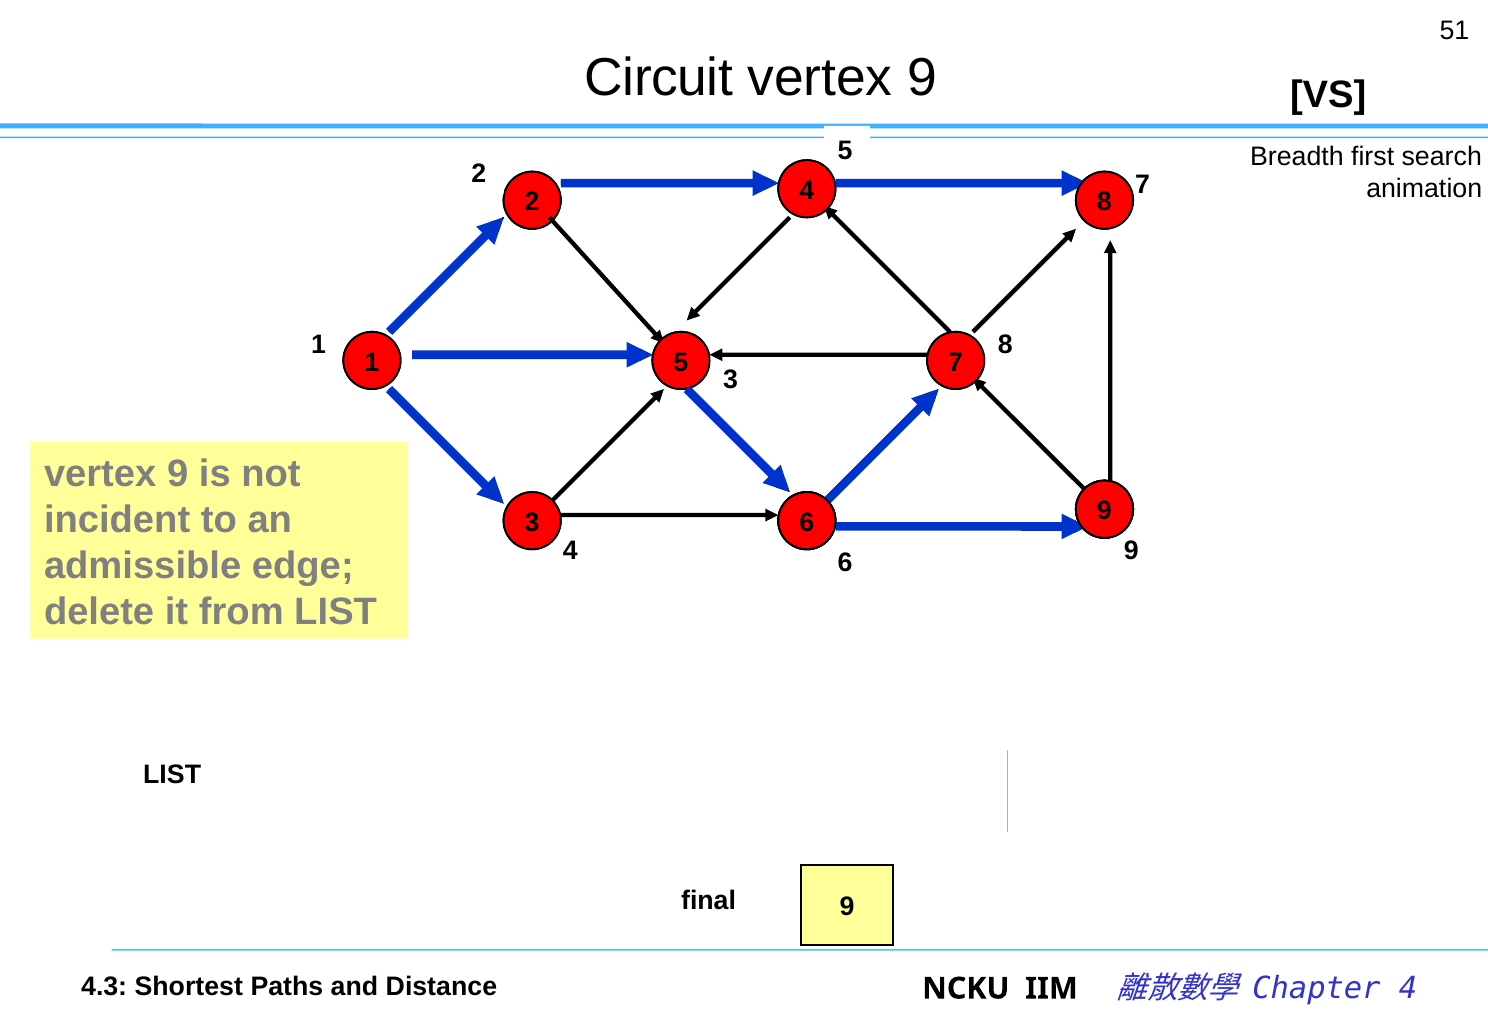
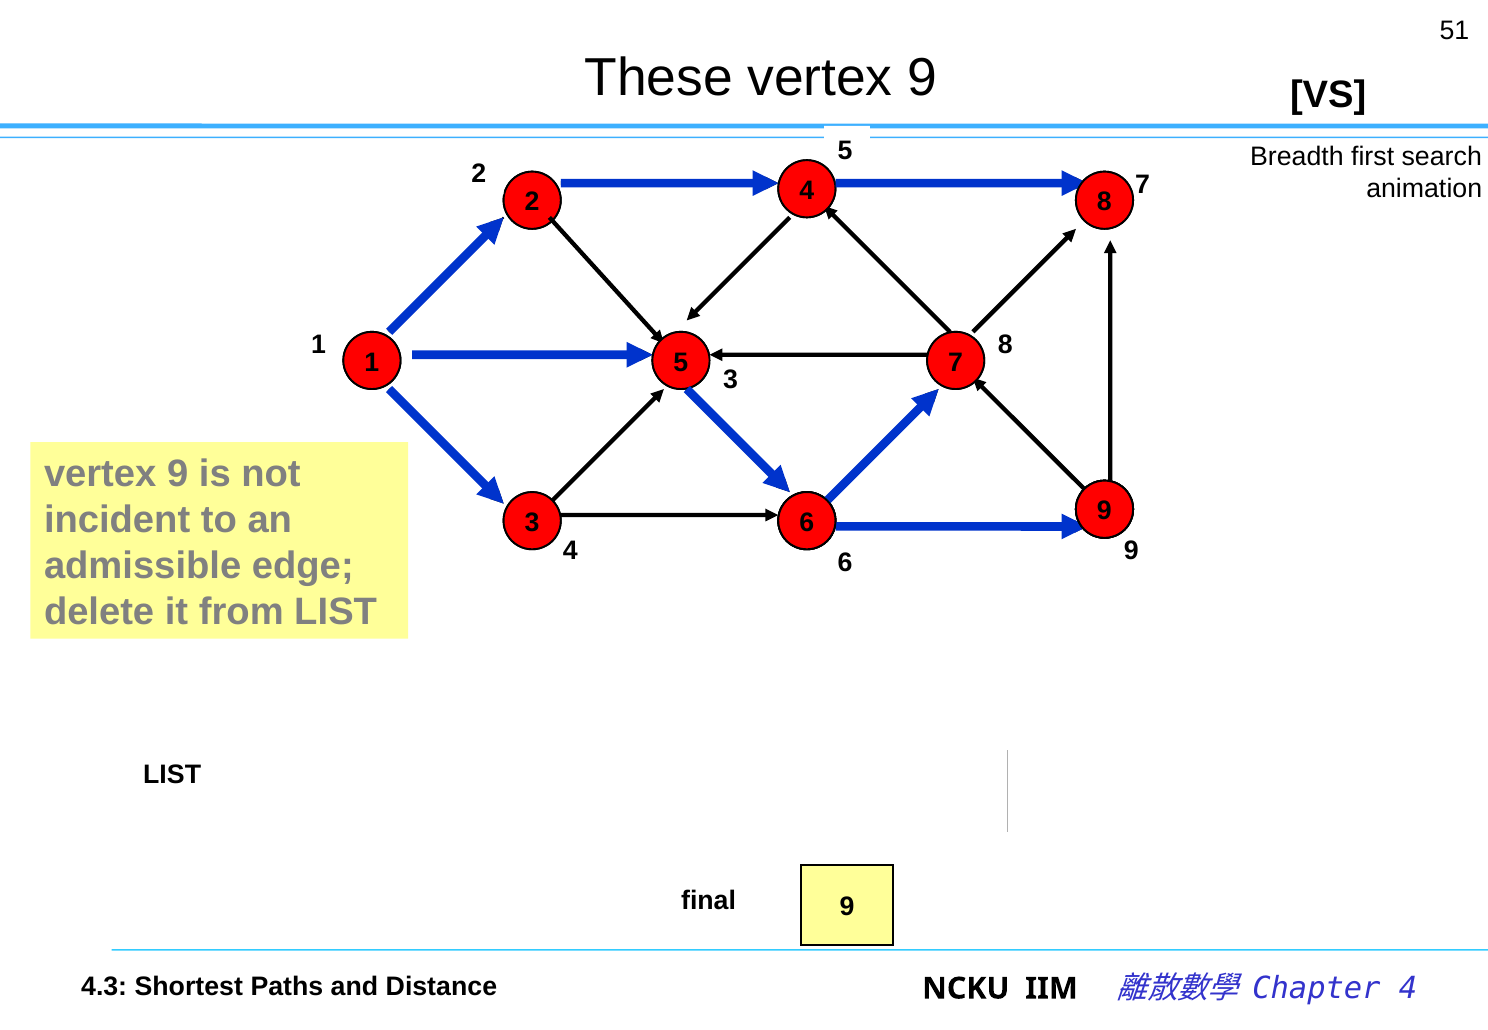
Circuit: Circuit -> These (659, 78)
